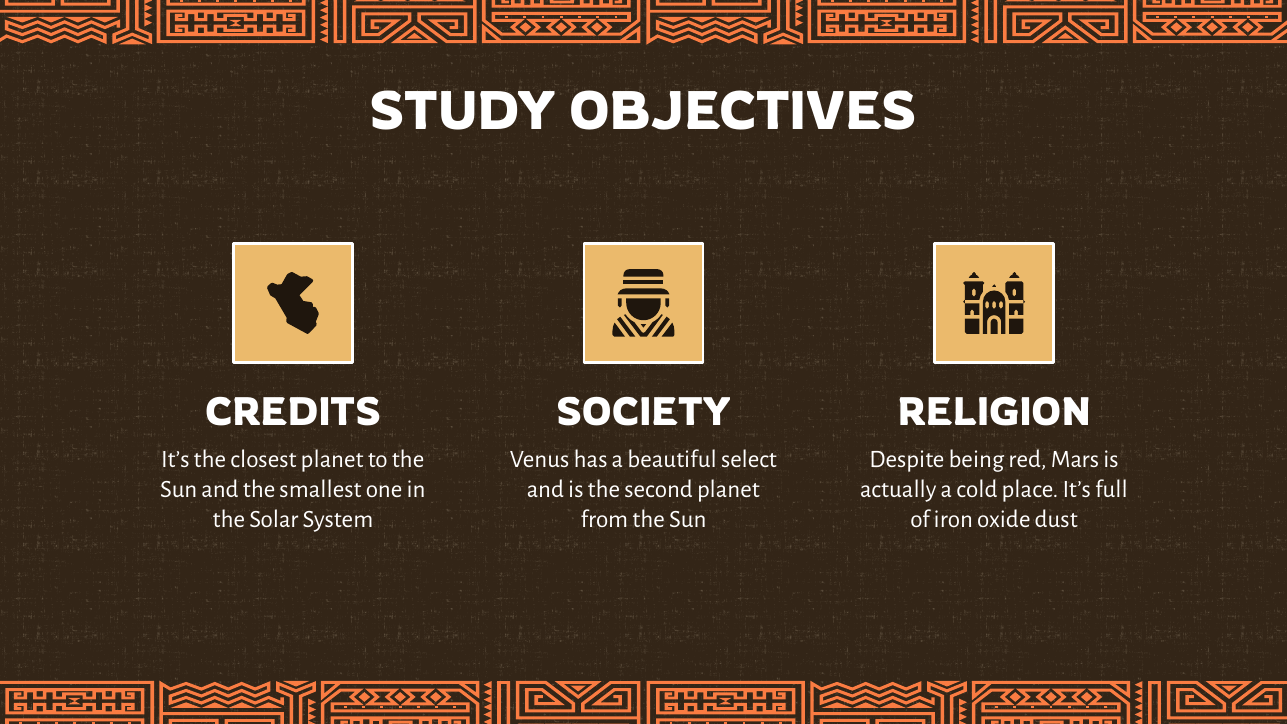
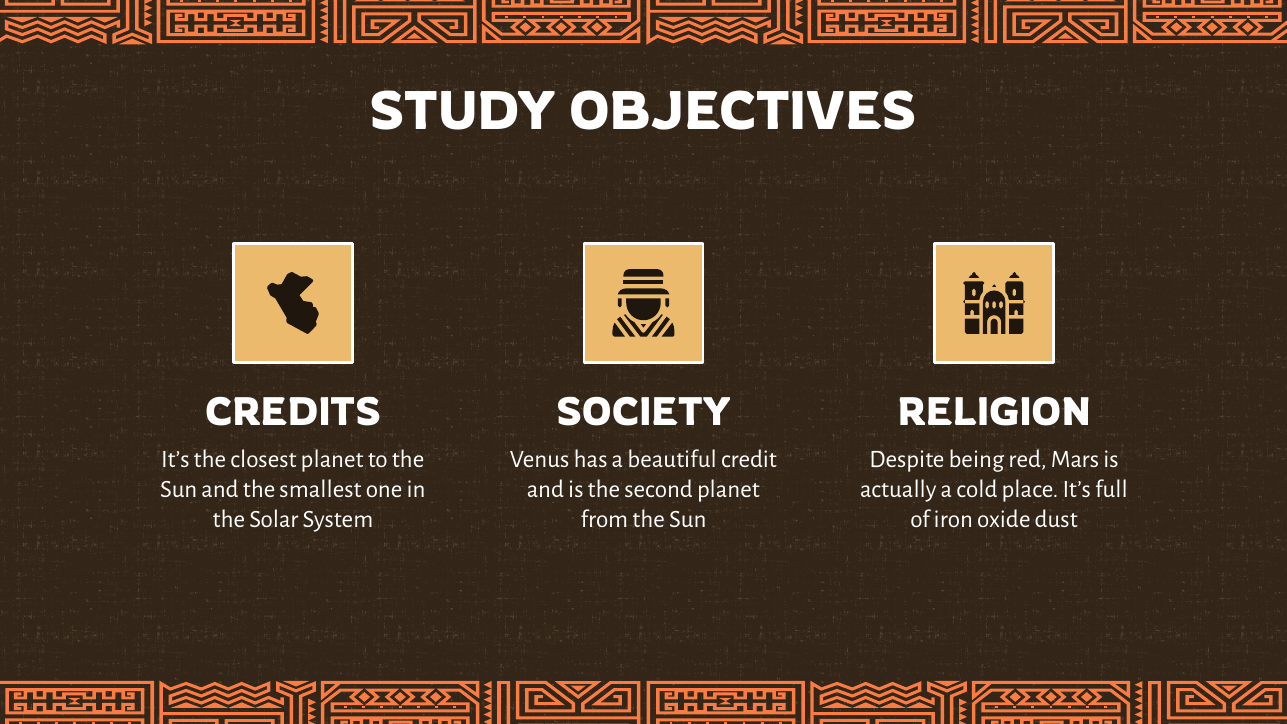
select: select -> credit (749, 459)
